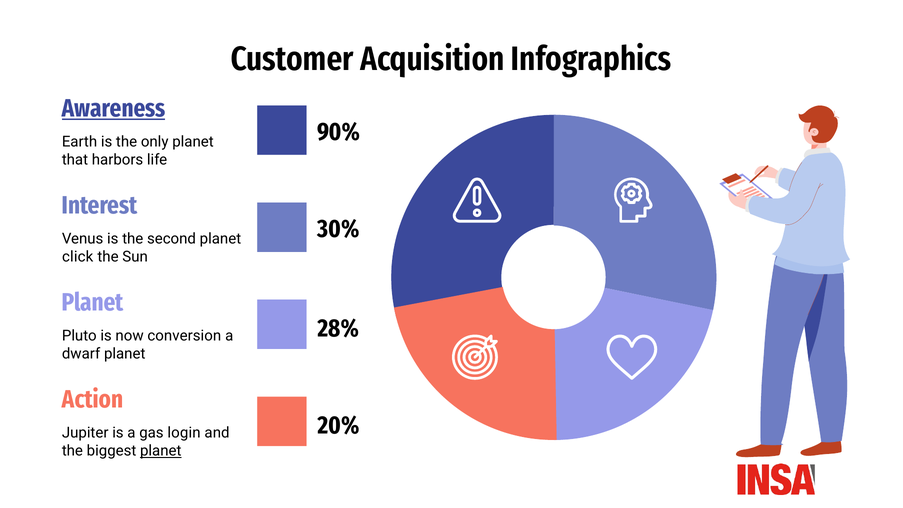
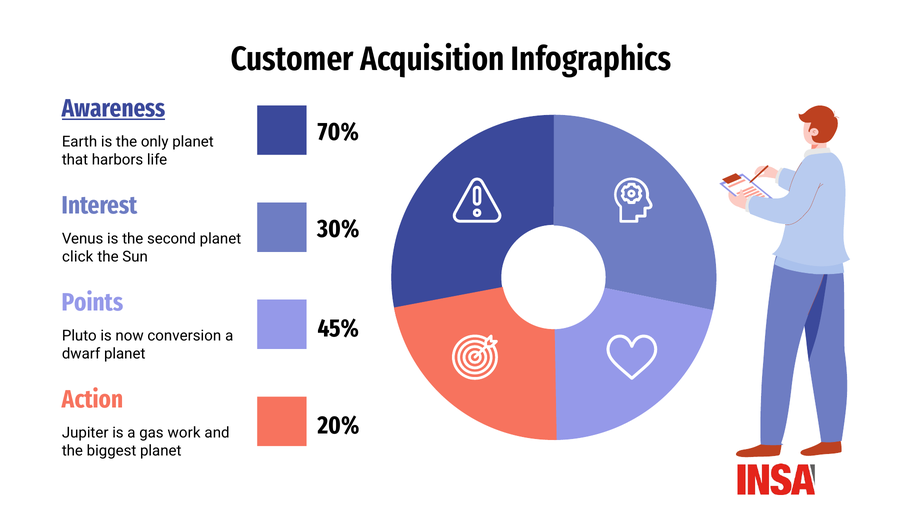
90%: 90% -> 70% (338, 132)
Planet: Planet -> Points (93, 303)
28%: 28% -> 45% (338, 328)
login: login -> work (184, 433)
planet underline: present -> none (161, 451)
